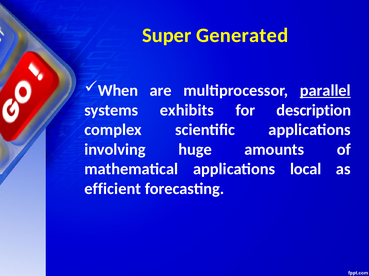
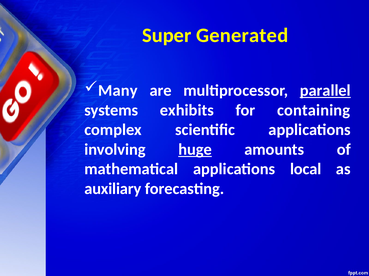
When: When -> Many (118, 91)
description: description -> containing (314, 110)
huge underline: none -> present (195, 150)
efficient: efficient -> auxiliary (113, 189)
